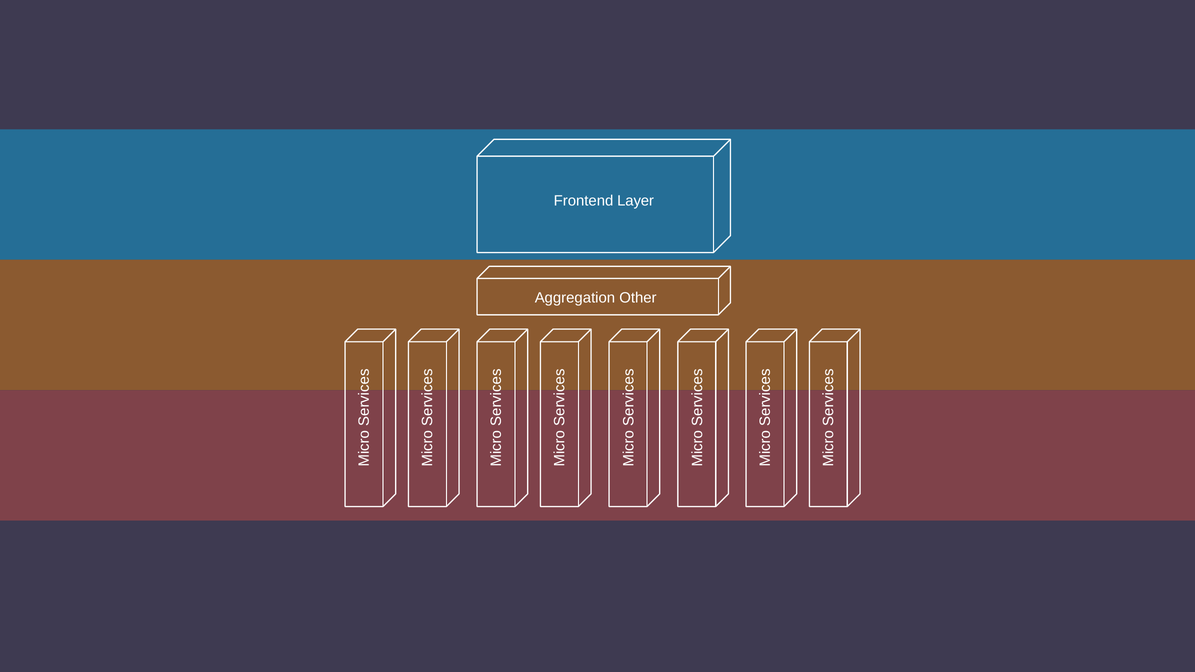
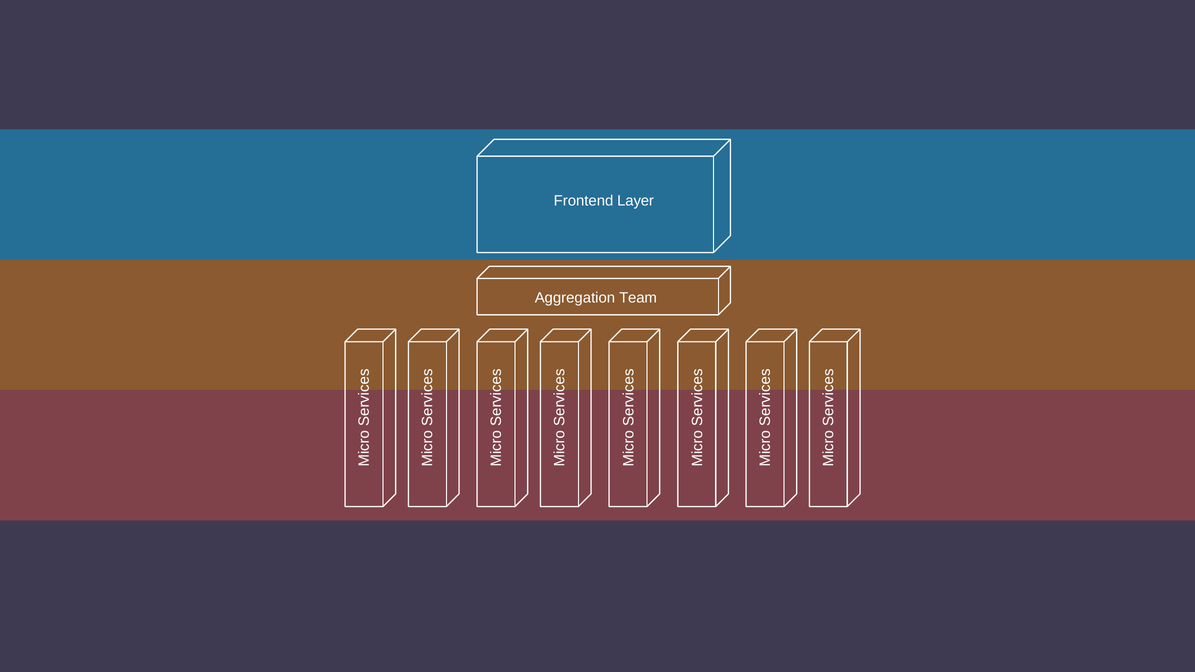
Other: Other -> Team (638, 298)
